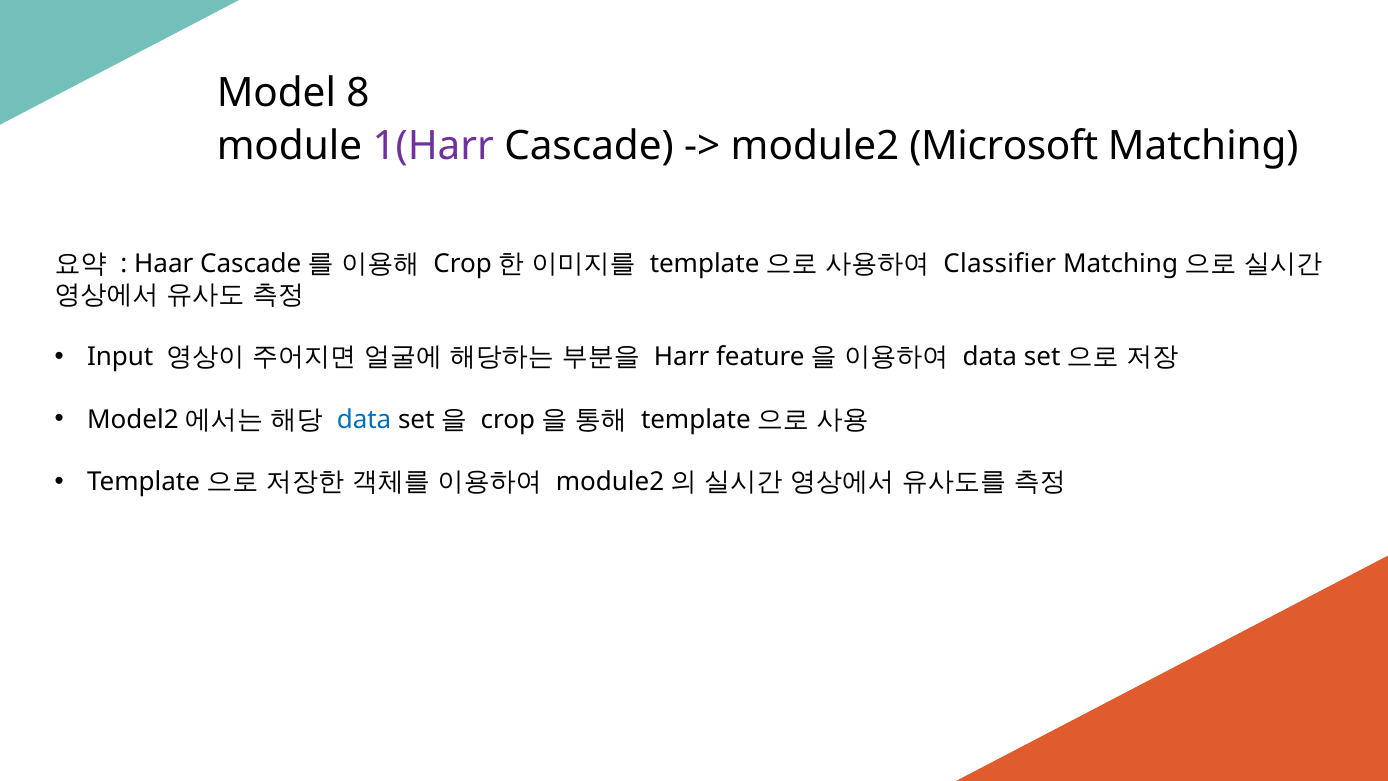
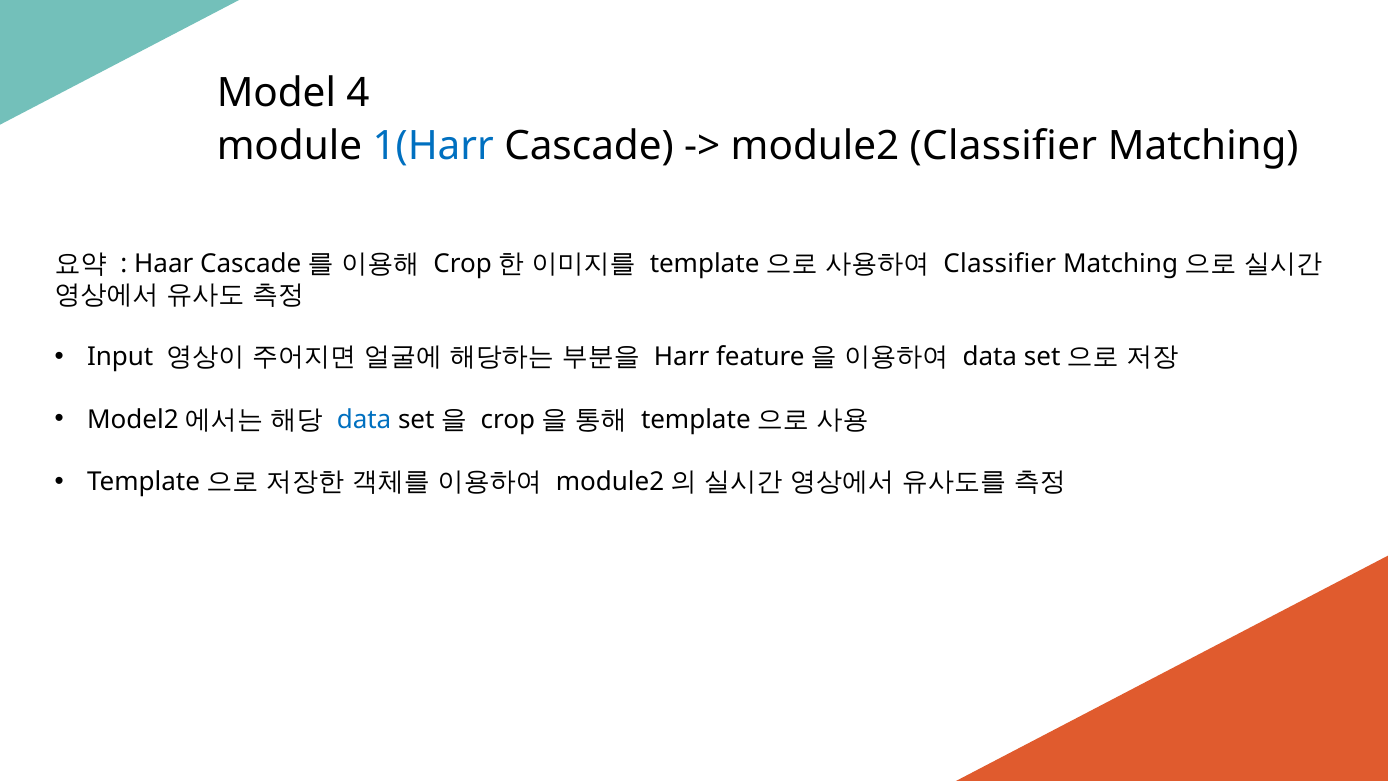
8: 8 -> 4 (358, 93)
1(Harr colour: purple -> blue (433, 146)
module2 Microsoft: Microsoft -> Classifier (1003, 146)
